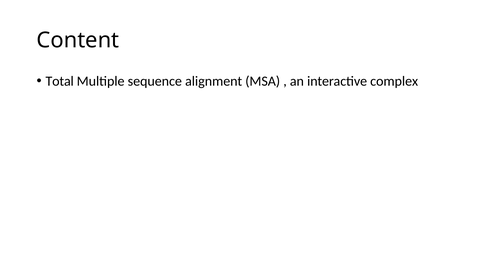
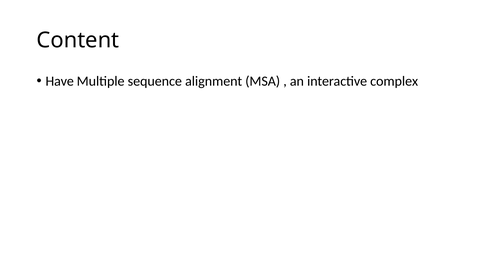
Total: Total -> Have (60, 81)
